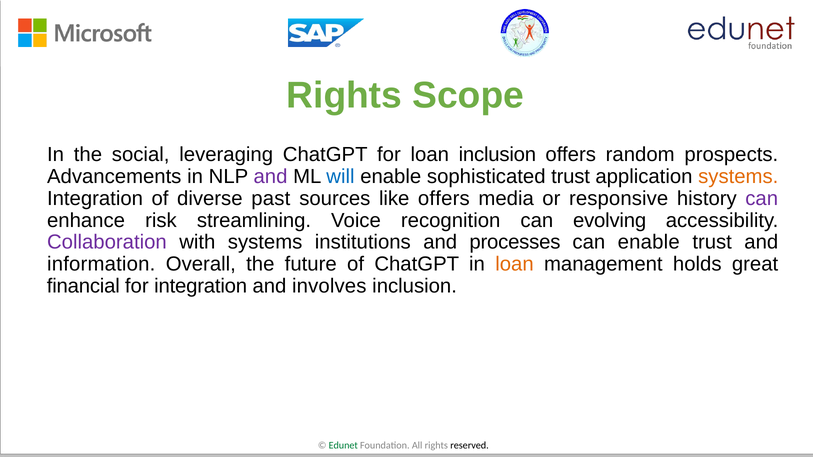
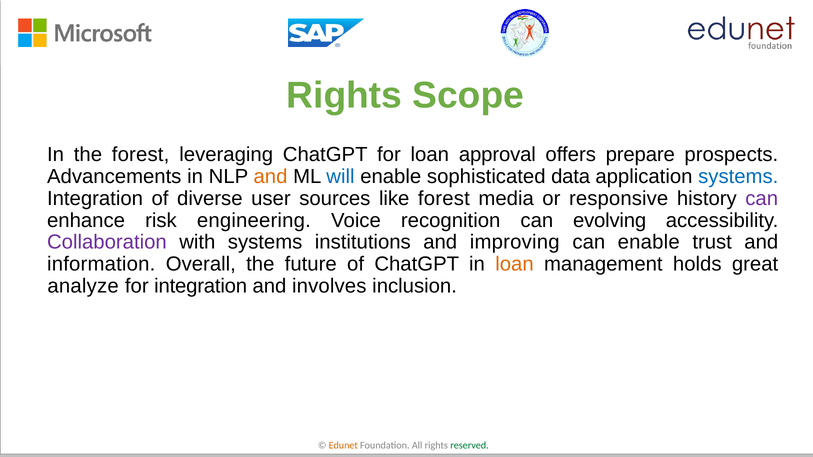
the social: social -> forest (141, 155)
loan inclusion: inclusion -> approval (497, 155)
random: random -> prepare (640, 155)
and colour: purple -> orange (271, 177)
sophisticated trust: trust -> data (571, 177)
systems colour: orange -> blue (738, 177)
past: past -> user (271, 199)
like offers: offers -> forest (444, 199)
streamlining: streamlining -> engineering (254, 220)
processes: processes -> improving (515, 242)
financial: financial -> analyze (83, 286)
Edunet colour: green -> orange (343, 446)
reserved colour: black -> green (469, 446)
